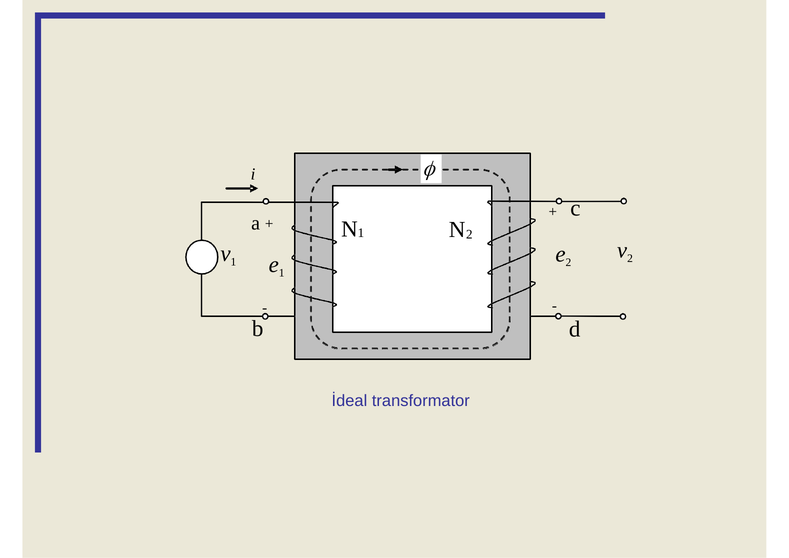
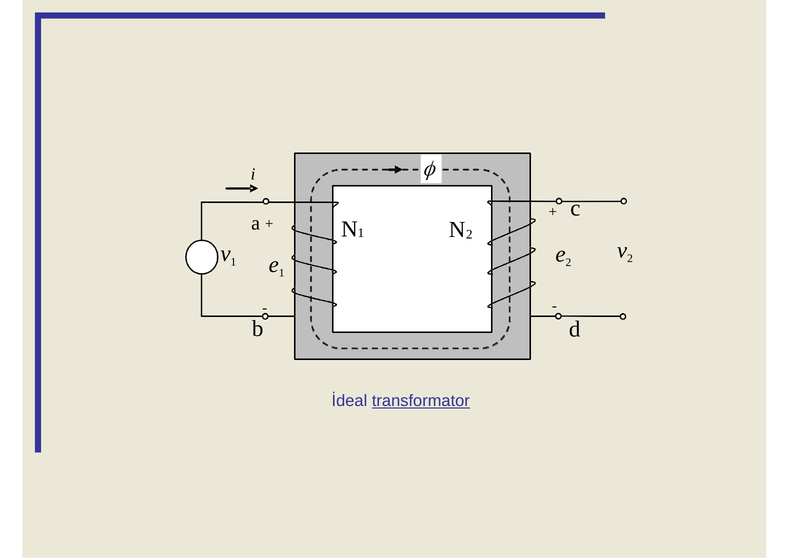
transformator underline: none -> present (421, 401)
